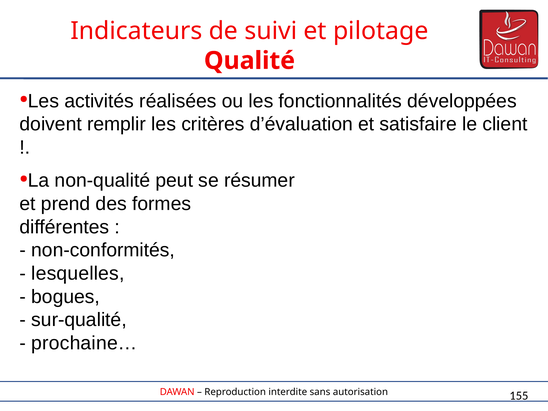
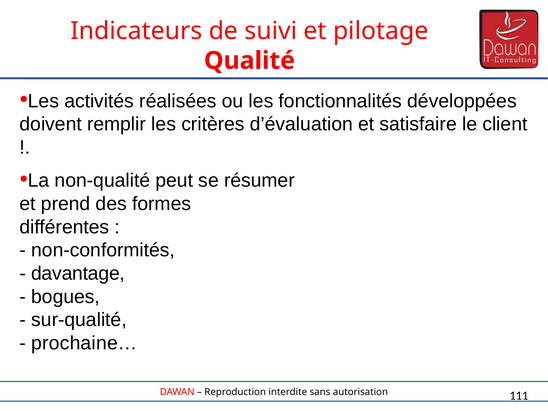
lesquelles: lesquelles -> davantage (78, 273)
155: 155 -> 111 (519, 396)
